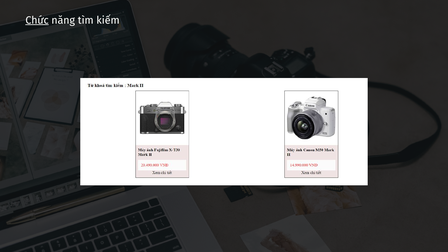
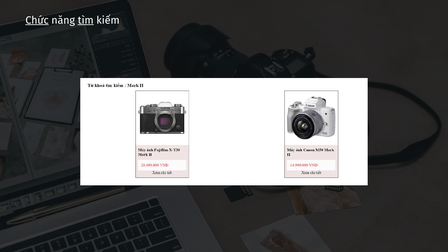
tìm underline: none -> present (86, 20)
